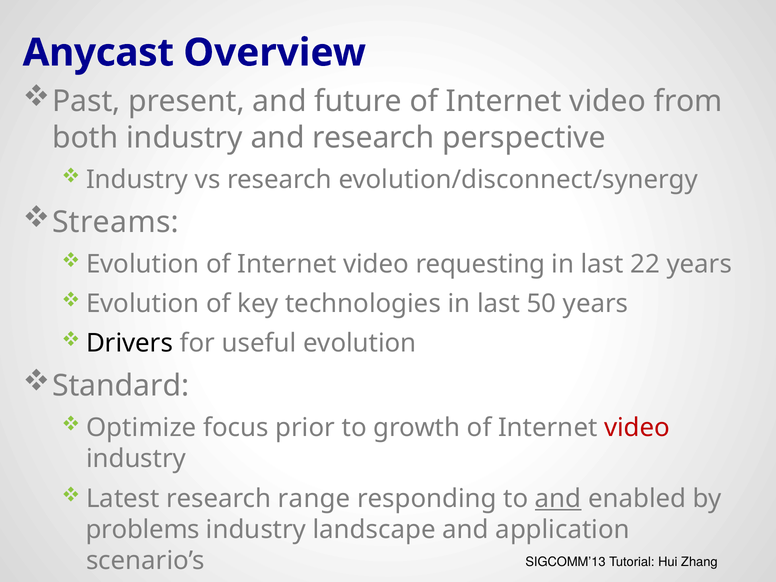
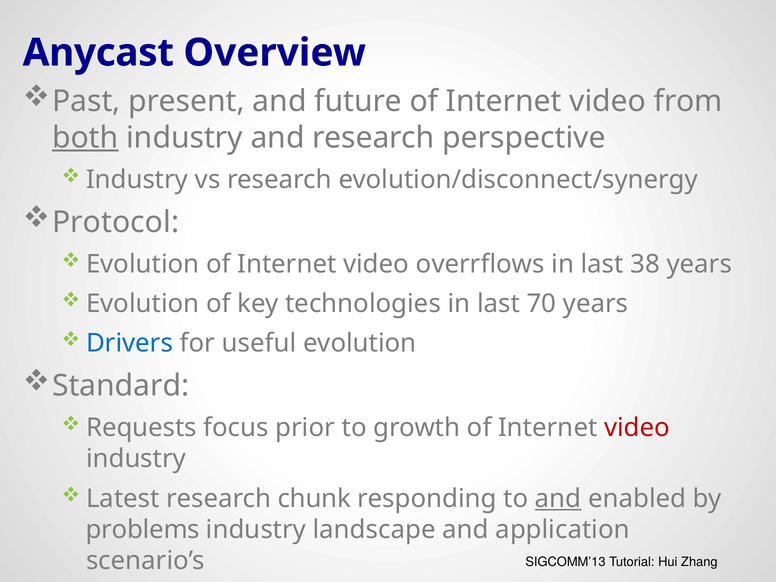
both underline: none -> present (85, 138)
Streams: Streams -> Protocol (116, 222)
requesting: requesting -> overrflows (480, 264)
22: 22 -> 38 (645, 264)
50: 50 -> 70 (541, 304)
Drivers colour: black -> blue (130, 343)
Optimize: Optimize -> Requests (141, 428)
range: range -> chunk (314, 499)
